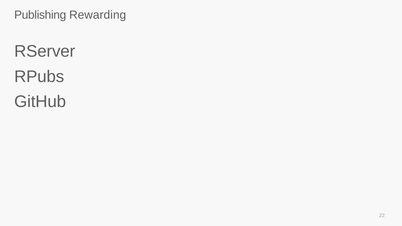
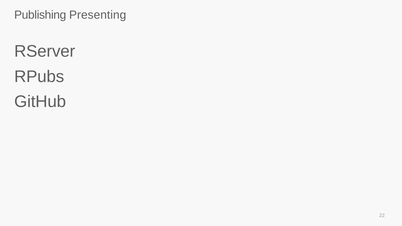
Rewarding: Rewarding -> Presenting (98, 15)
